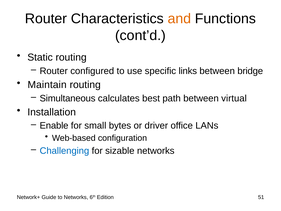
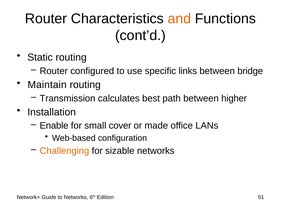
Simultaneous: Simultaneous -> Transmission (68, 98)
virtual: virtual -> higher (234, 98)
bytes: bytes -> cover (120, 126)
driver: driver -> made (156, 126)
Challenging colour: blue -> orange (64, 151)
